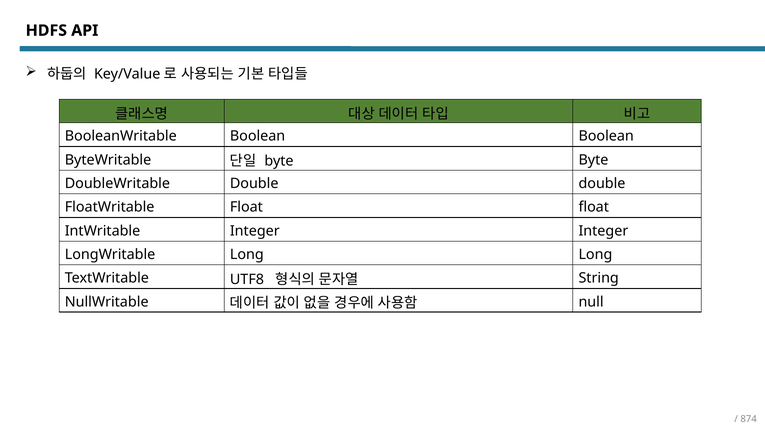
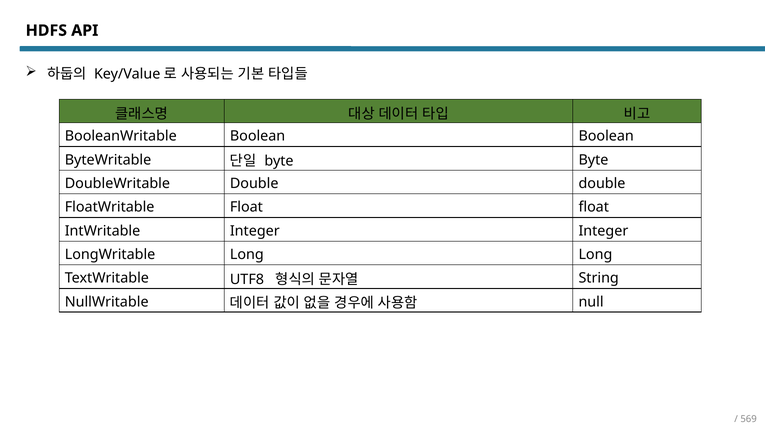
874: 874 -> 569 (749, 419)
